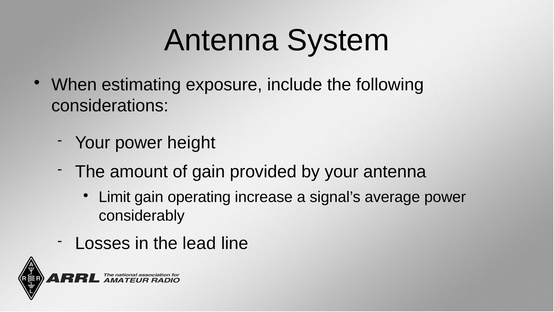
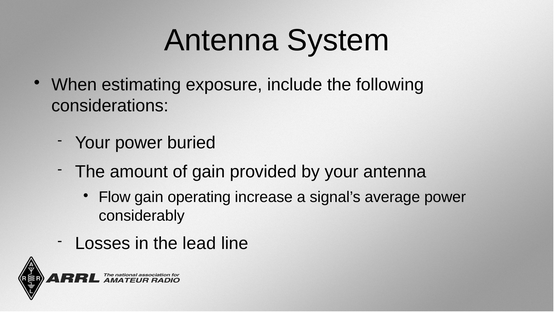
height: height -> buried (191, 143)
Limit: Limit -> Flow (115, 197)
